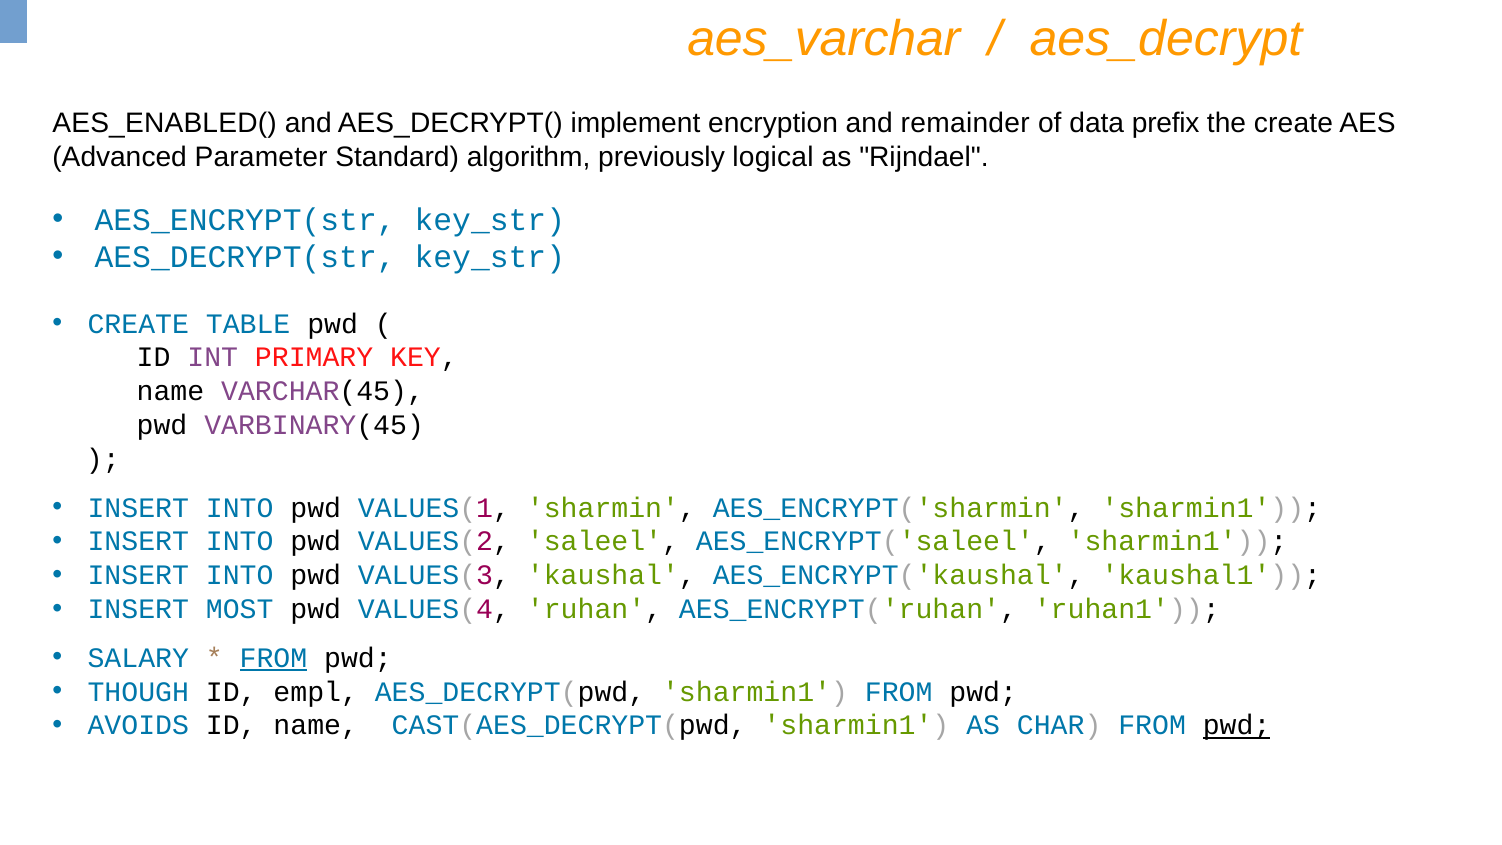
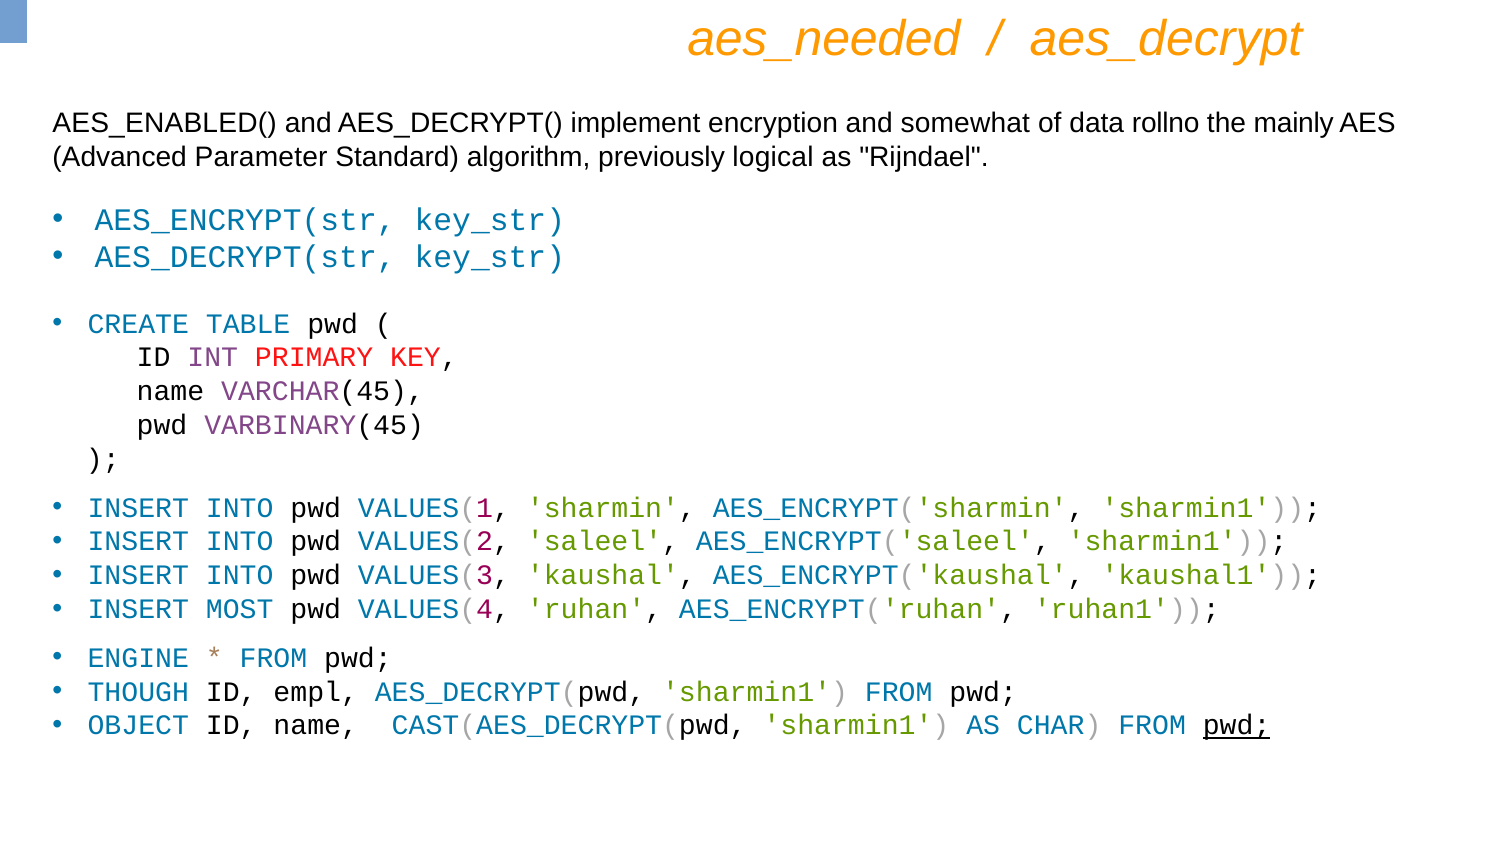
aes_varchar: aes_varchar -> aes_needed (824, 39)
remainder: remainder -> somewhat (965, 123)
prefix: prefix -> rollno (1166, 123)
the create: create -> mainly (1294, 123)
SALARY: SALARY -> ENGINE (138, 658)
FROM underline: present -> none (273, 658)
AVOIDS: AVOIDS -> OBJECT (138, 726)
